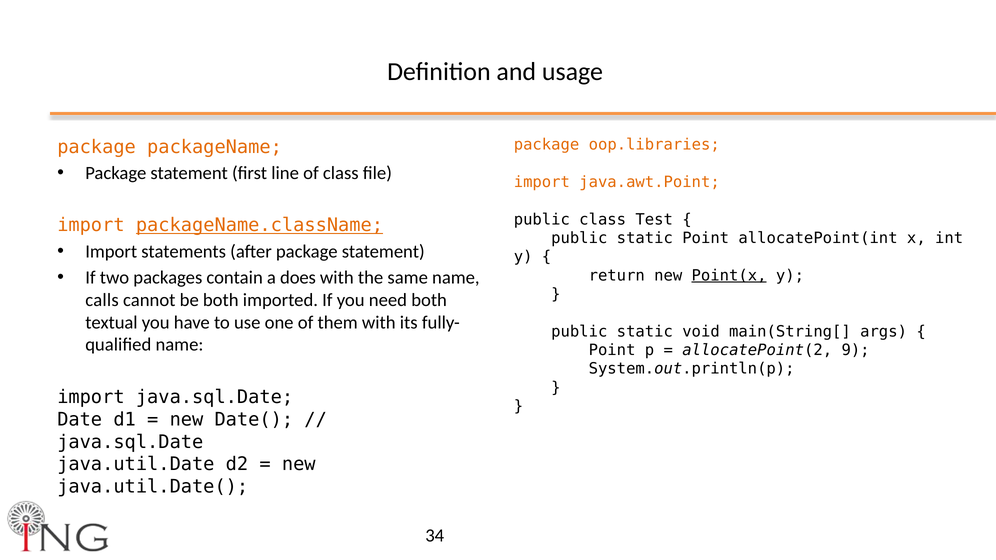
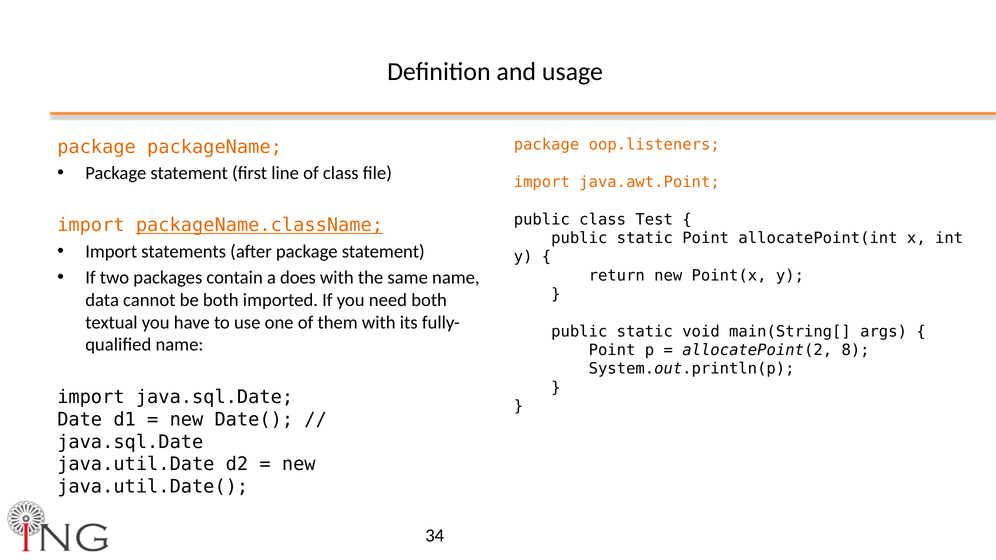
oop.libraries: oop.libraries -> oop.listeners (654, 145)
Point(x underline: present -> none (729, 276)
calls: calls -> data (102, 300)
9: 9 -> 8 (856, 350)
